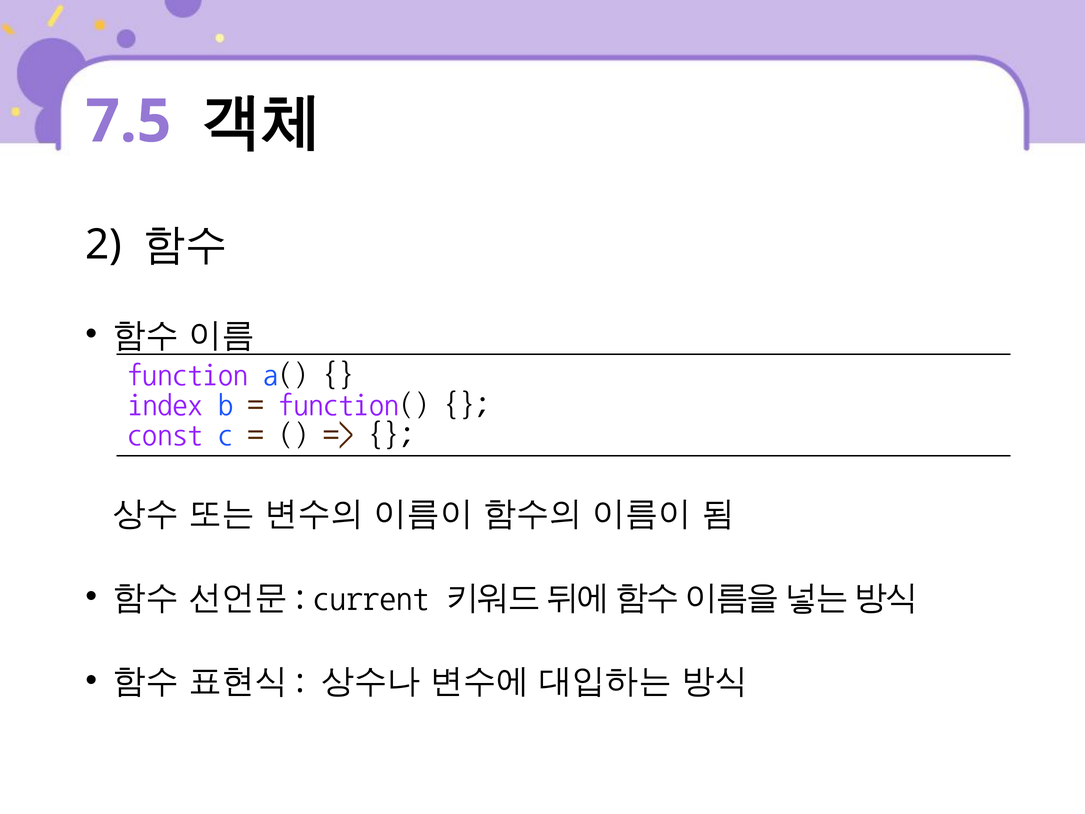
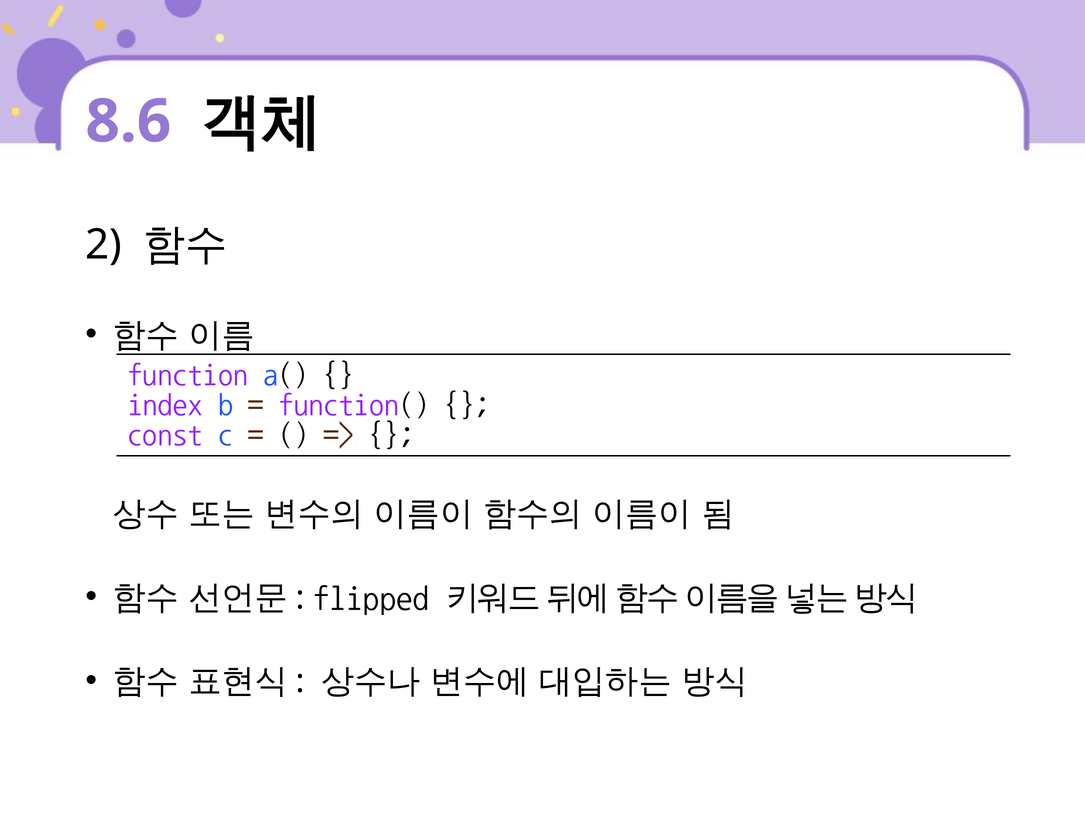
7.5: 7.5 -> 8.6 (128, 122)
current: current -> flipped (371, 597)
